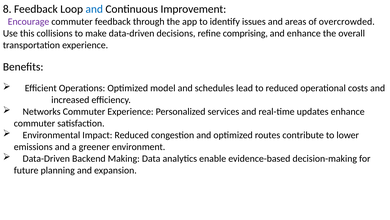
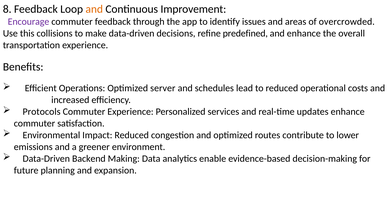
and colour: blue -> orange (94, 9)
comprising: comprising -> predefined (245, 33)
model: model -> server (163, 88)
Networks: Networks -> Protocols (42, 111)
